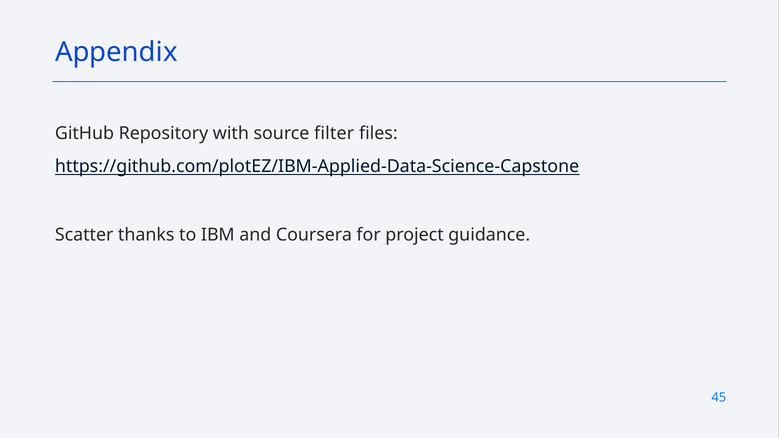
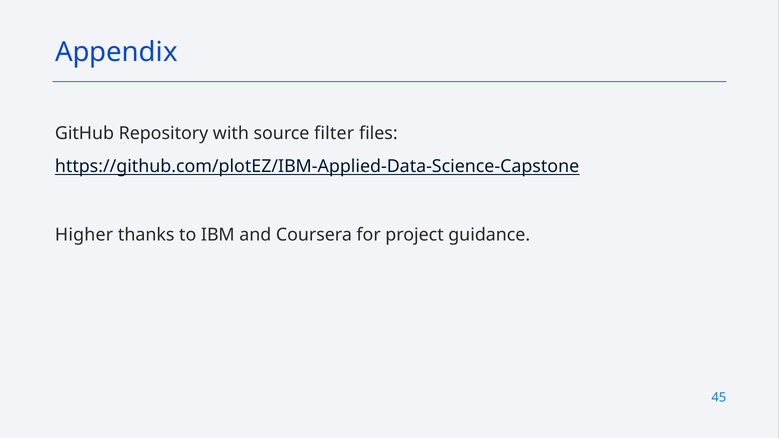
Scatter: Scatter -> Higher (84, 235)
